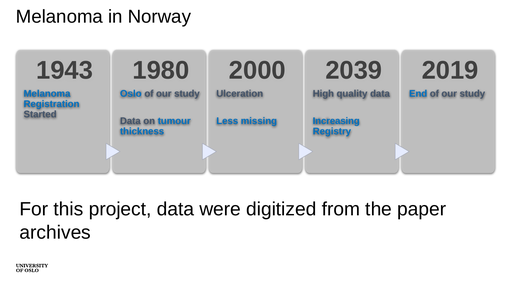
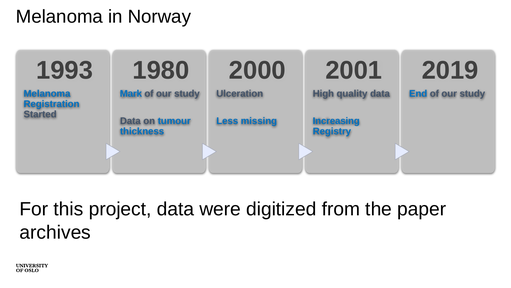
1943: 1943 -> 1993 (65, 70)
2039: 2039 -> 2001 (354, 70)
Oslo: Oslo -> Mark (131, 93)
